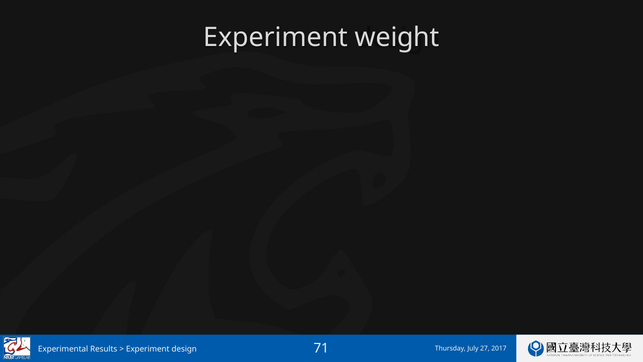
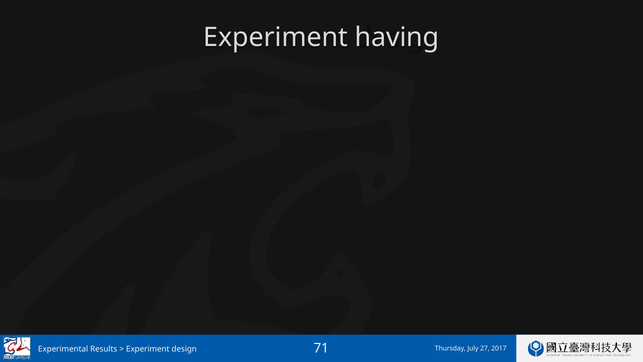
weight: weight -> having (397, 38)
